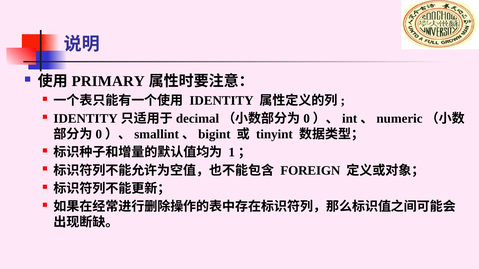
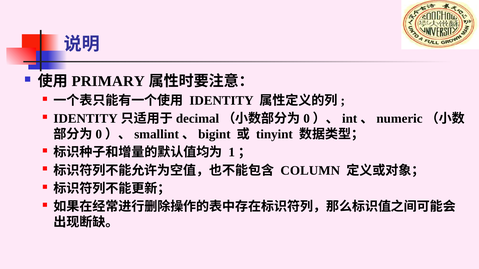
FOREIGN: FOREIGN -> COLUMN (310, 171)
